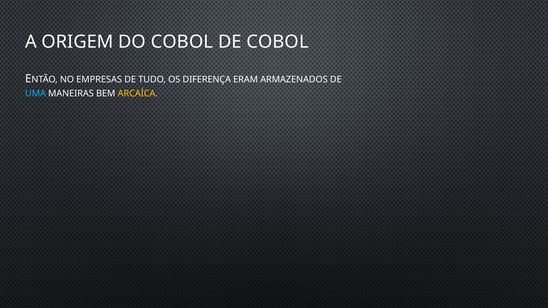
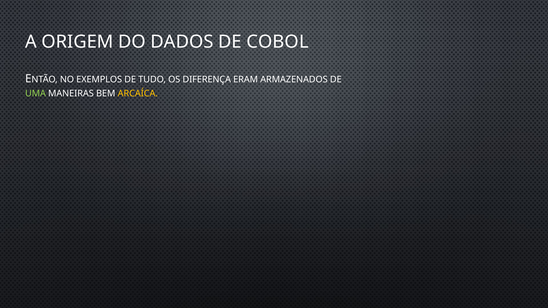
DO COBOL: COBOL -> DADOS (182, 42)
EMPRESAS: EMPRESAS -> EXEMPLOS (99, 80)
UMA colour: light blue -> light green (36, 93)
